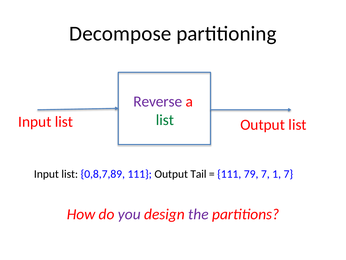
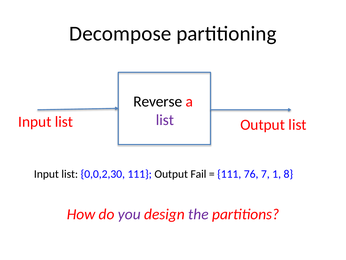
Reverse colour: purple -> black (158, 101)
list colour: green -> purple (165, 120)
0,8,7,89: 0,8,7,89 -> 0,0,2,30 (103, 174)
Tail: Tail -> Fail (198, 174)
79: 79 -> 76 (251, 174)
1 7: 7 -> 8 (288, 174)
